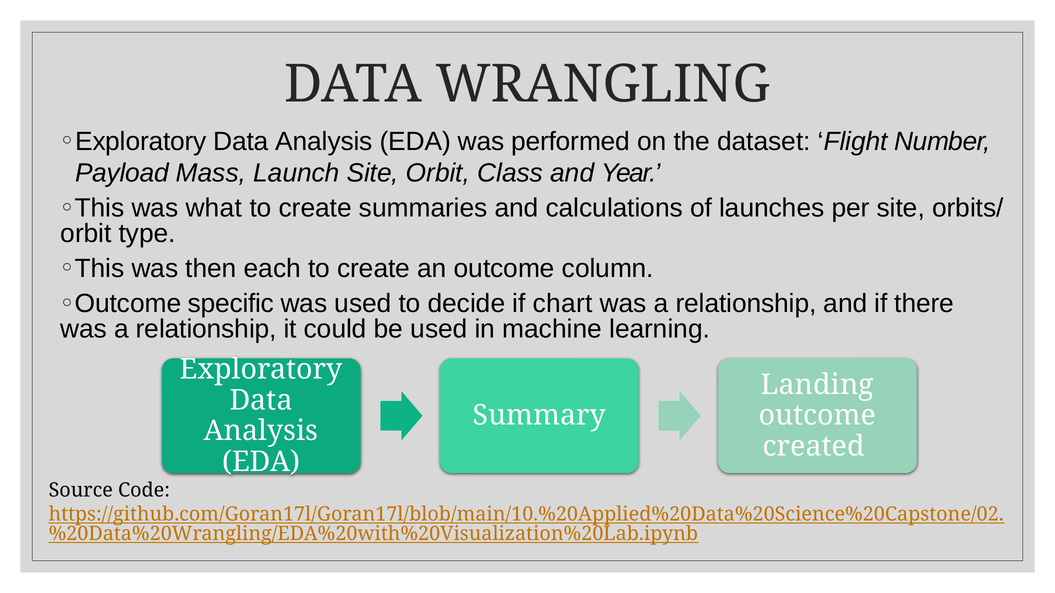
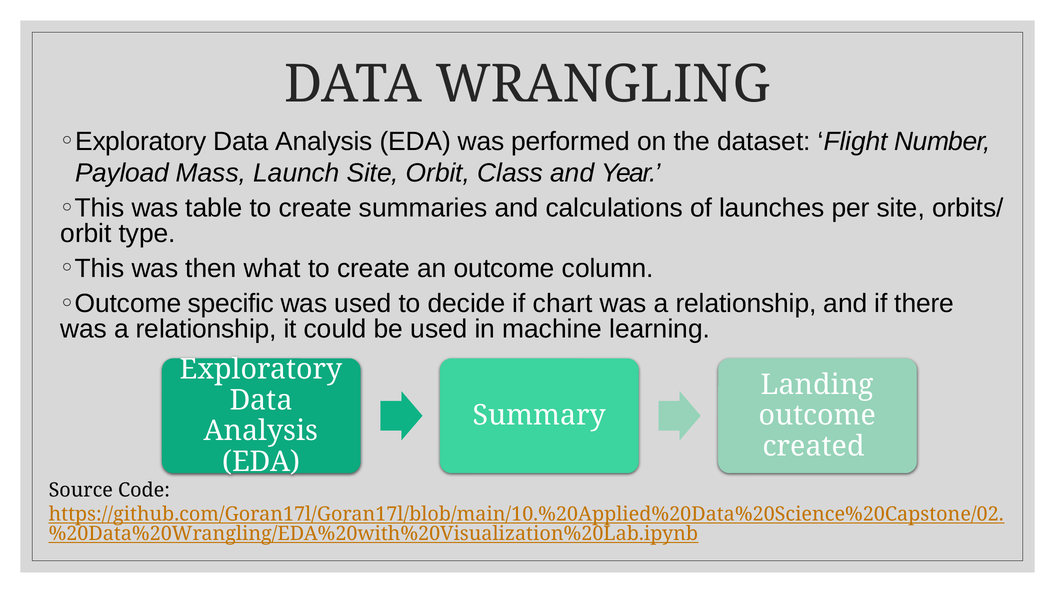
what: what -> table (214, 208)
each: each -> what (272, 269)
